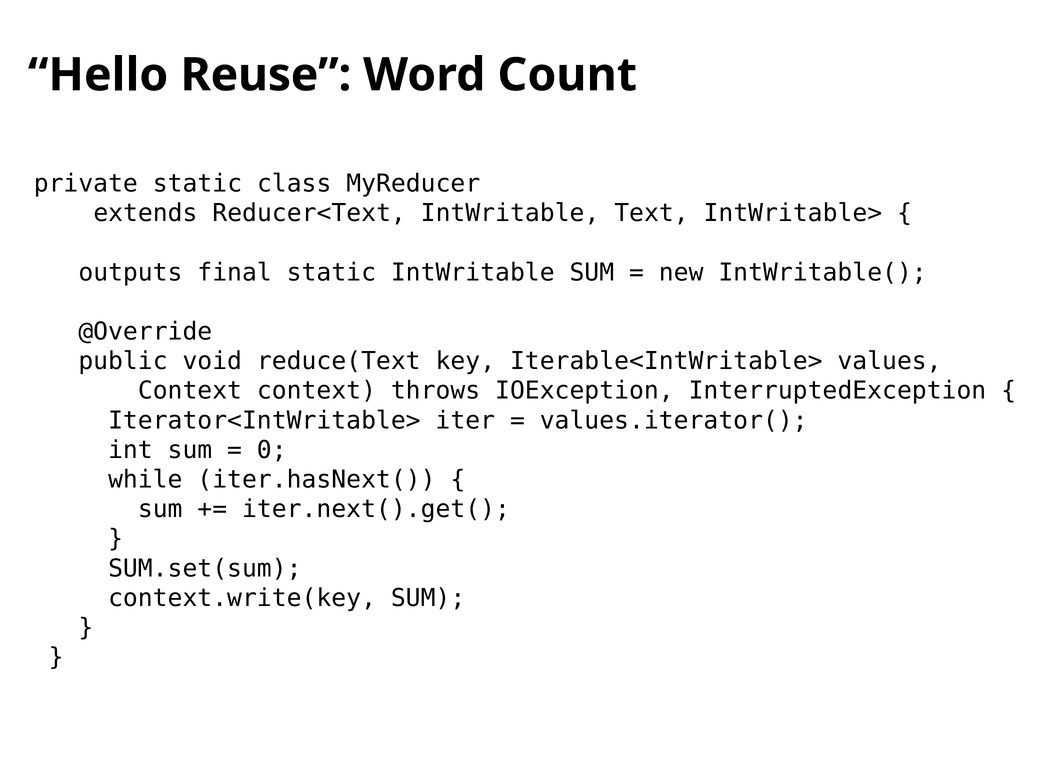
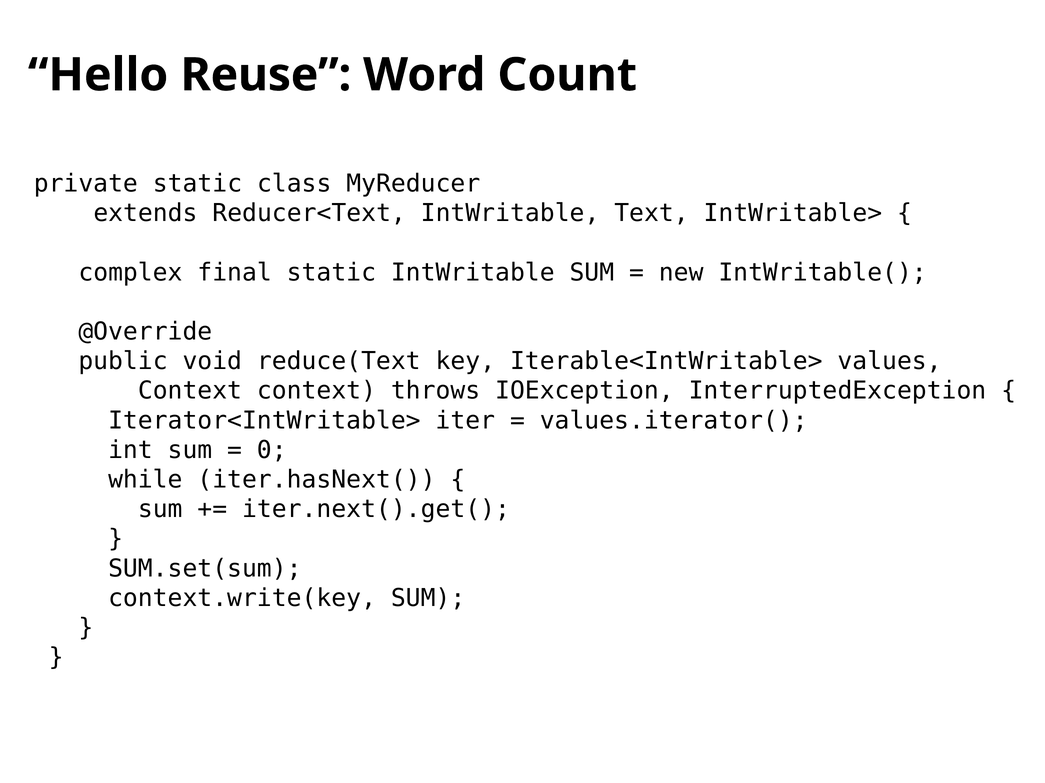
outputs: outputs -> complex (130, 273)
